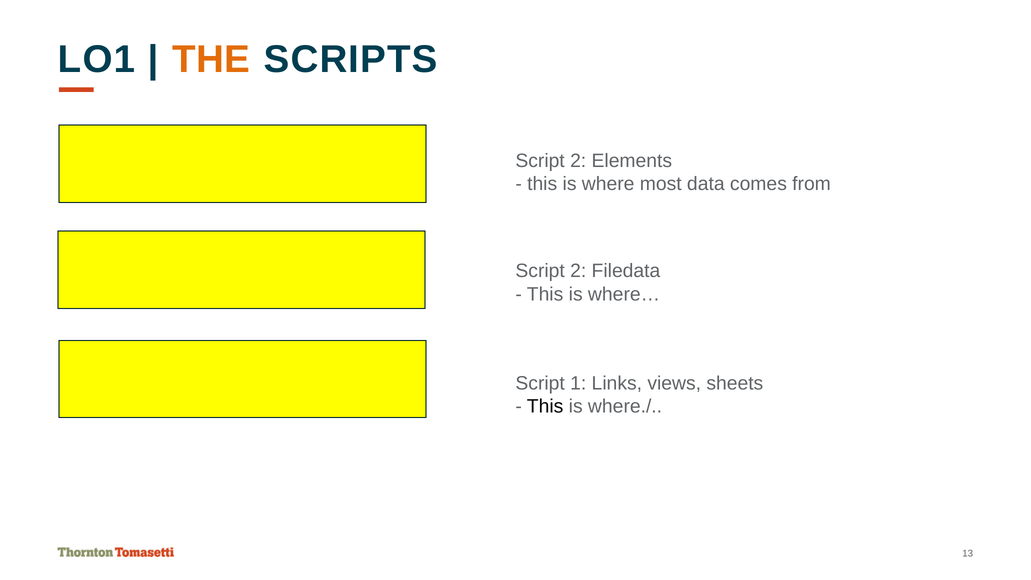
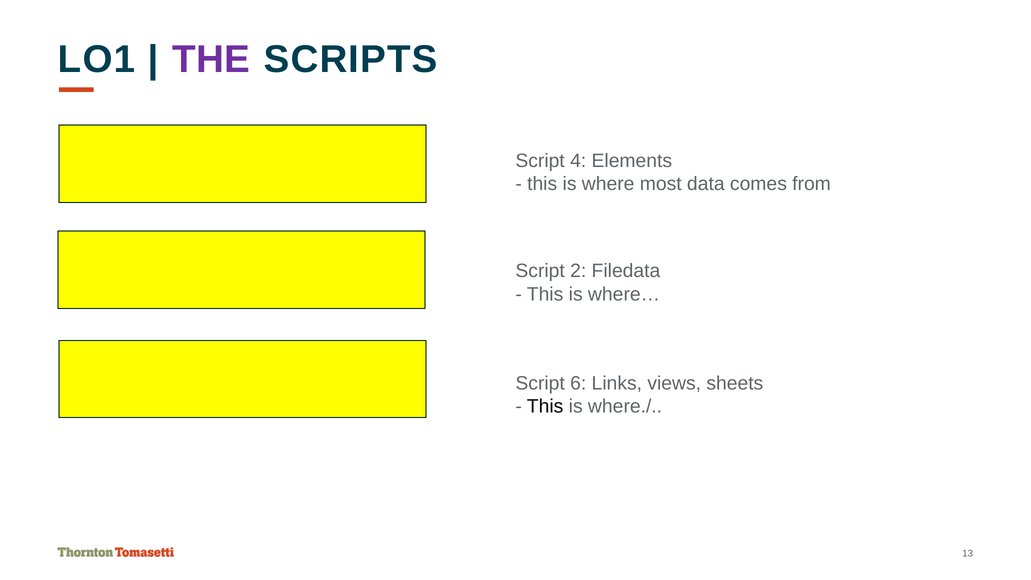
THE colour: orange -> purple (211, 59)
2: 2 -> 4 (578, 161)
1: 1 -> 6 (578, 383)
